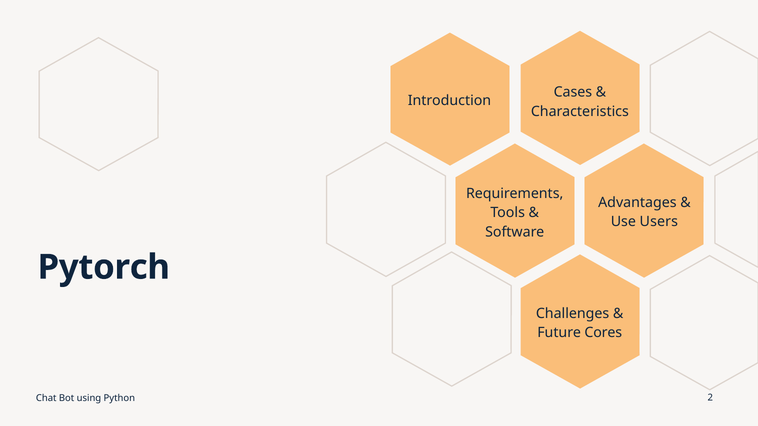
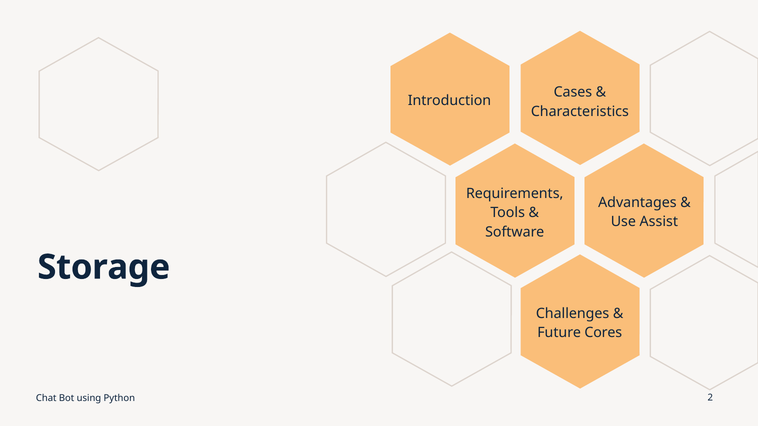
Users: Users -> Assist (659, 222)
Pytorch: Pytorch -> Storage (104, 267)
